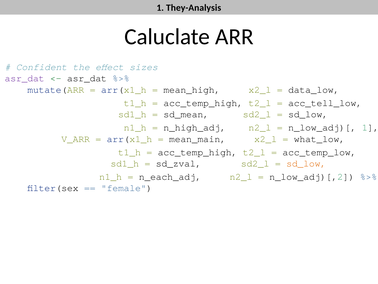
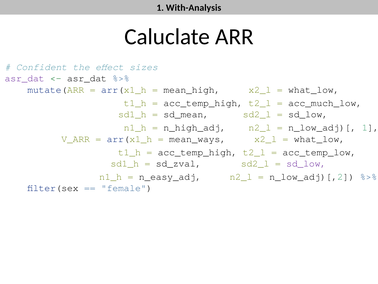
They-Analysis: They-Analysis -> With-Analysis (194, 8)
data_low: data_low -> what_low (314, 90)
acc_tell_low: acc_tell_low -> acc_much_low (325, 103)
mean_main: mean_main -> mean_ways (198, 139)
sd_low colour: orange -> purple (306, 163)
n_each_adj: n_each_adj -> n_easy_adj (170, 176)
